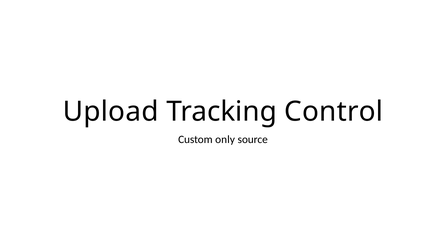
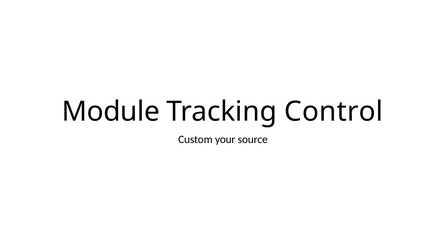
Upload: Upload -> Module (111, 111)
only: only -> your (225, 139)
